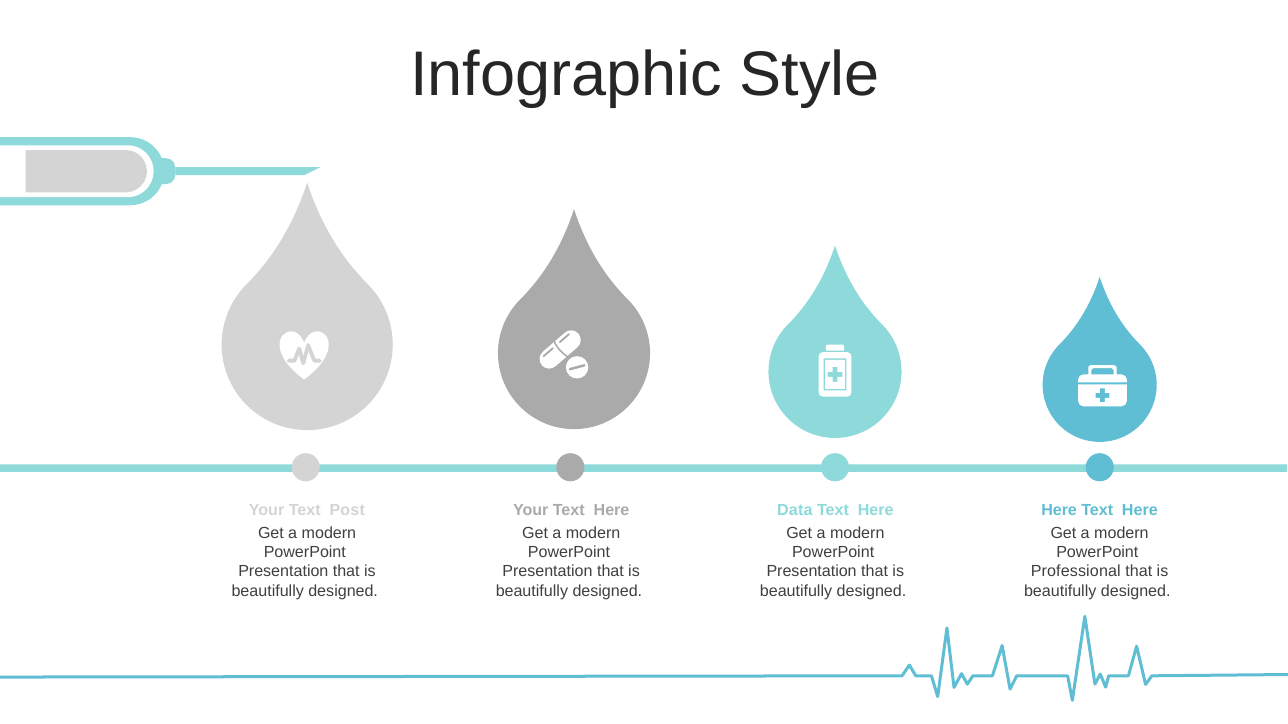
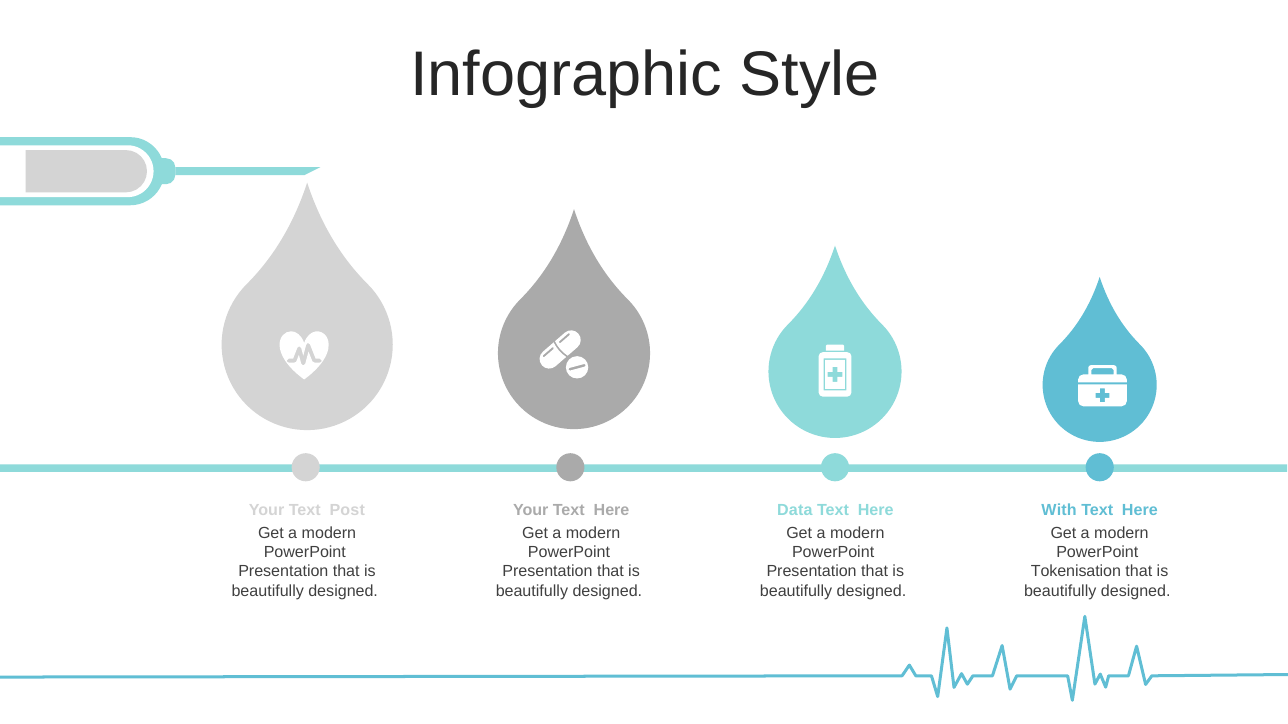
Here: Here -> With (1059, 510)
Professional: Professional -> Tokenisation (1076, 572)
